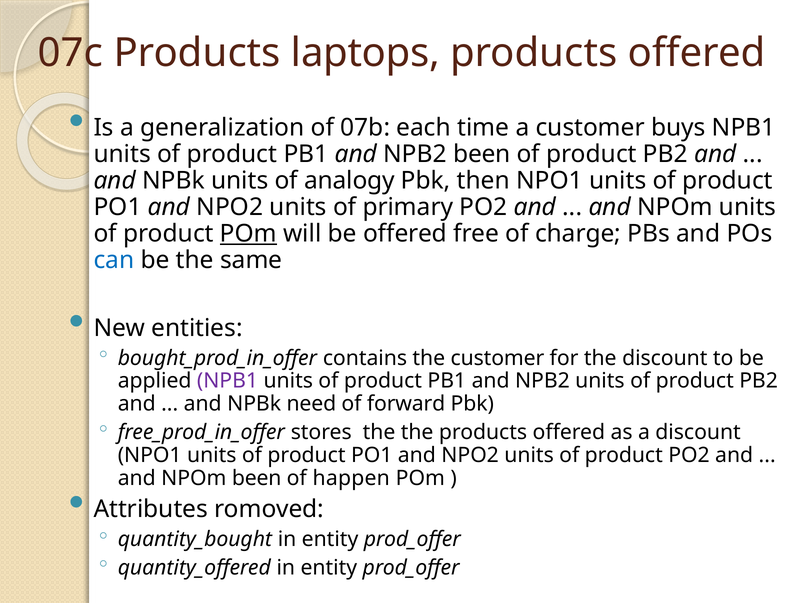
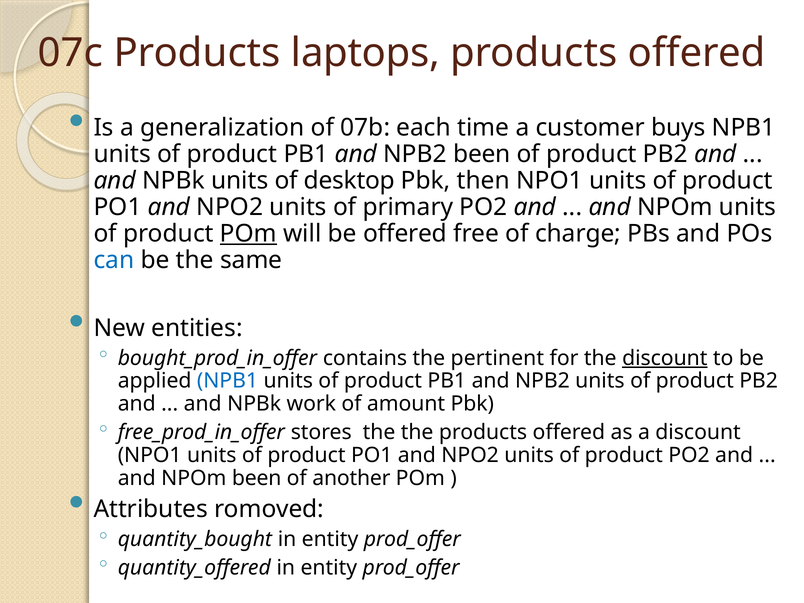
analogy: analogy -> desktop (349, 181)
the customer: customer -> pertinent (497, 358)
discount underline: none -> present (665, 358)
NPB1 colour: purple -> blue (228, 381)
need: need -> work (311, 404)
forward: forward -> amount (406, 404)
happen: happen -> another (351, 478)
